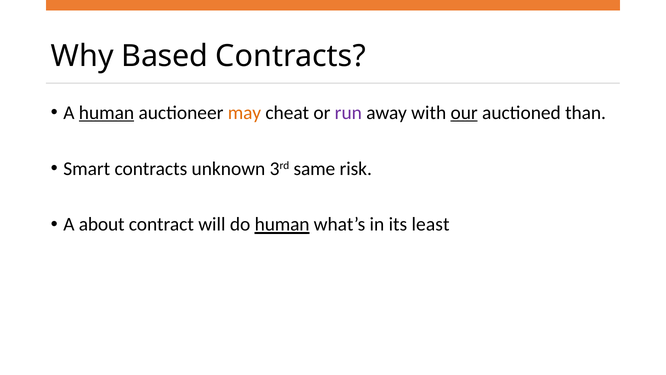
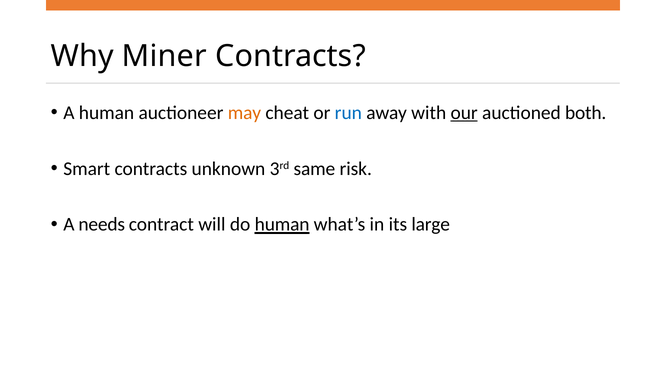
Based: Based -> Miner (164, 56)
human underline: present -> none (107, 113)
run colour: purple -> blue (348, 113)
than: than -> both (586, 113)
about: about -> needs (102, 224)
least: least -> large (431, 224)
